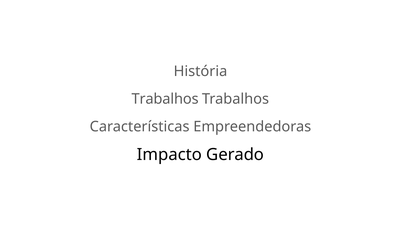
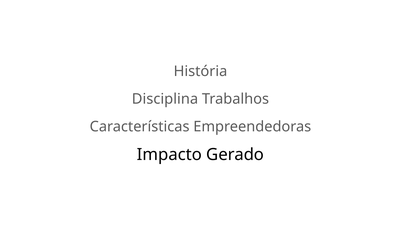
Trabalhos: Trabalhos -> Disciplina (165, 99)
